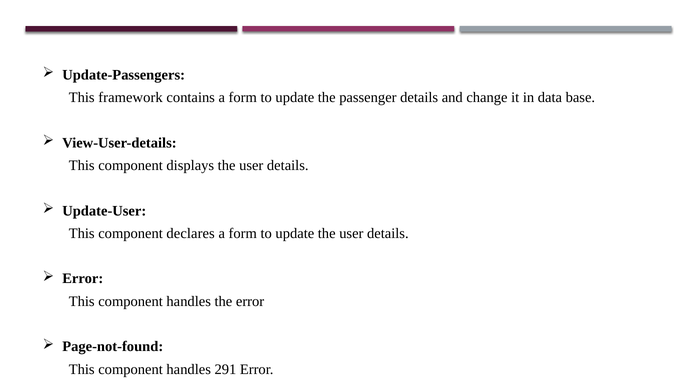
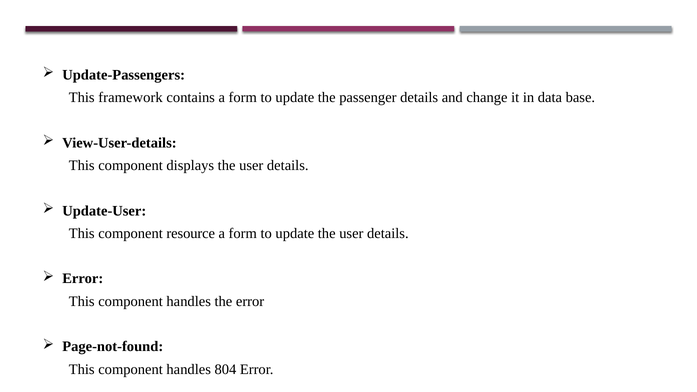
declares: declares -> resource (191, 233)
291: 291 -> 804 (225, 369)
